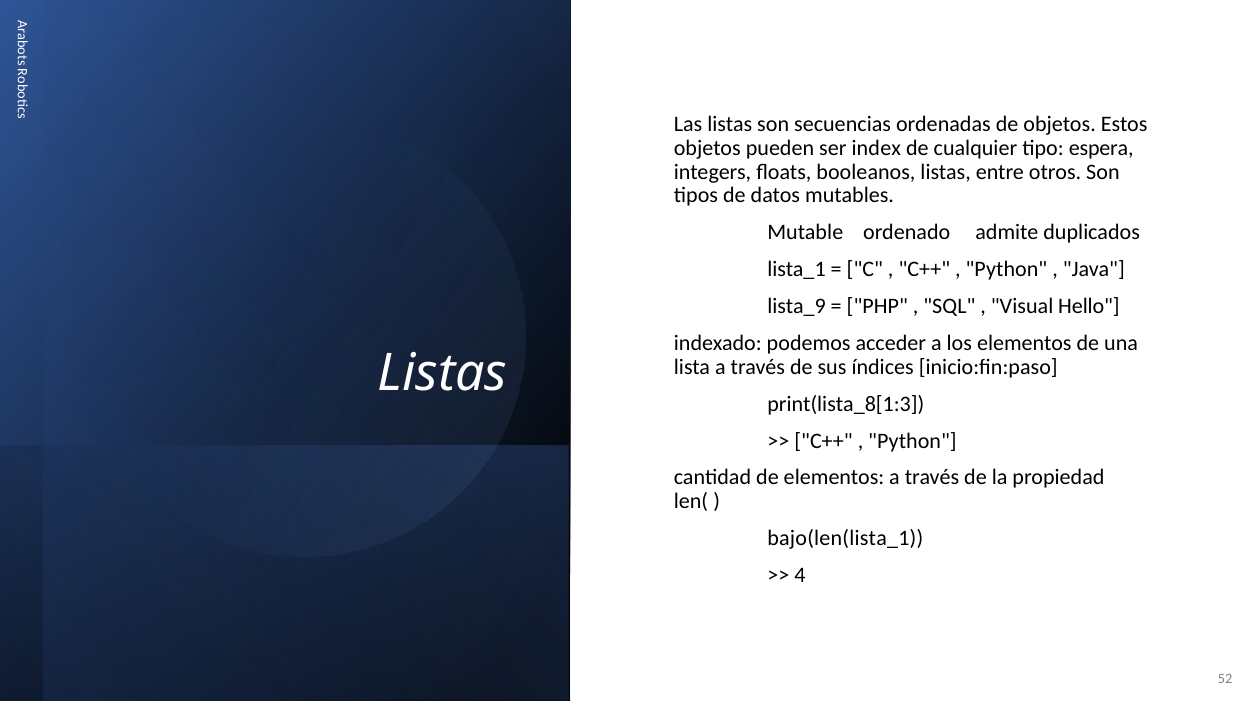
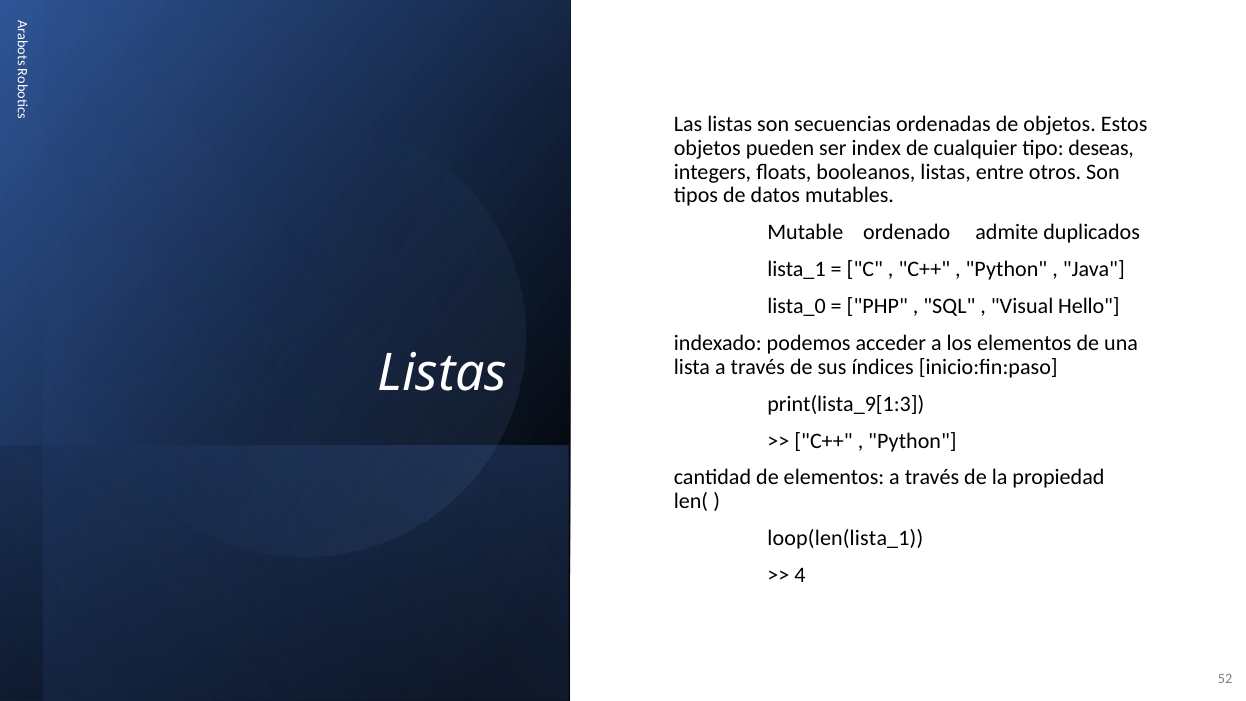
espera: espera -> deseas (1101, 148)
lista_9: lista_9 -> lista_0 (797, 306)
print(lista_8[1:3: print(lista_8[1:3 -> print(lista_9[1:3 (846, 404)
bajo(len(lista_1: bajo(len(lista_1 -> loop(len(lista_1 (845, 538)
